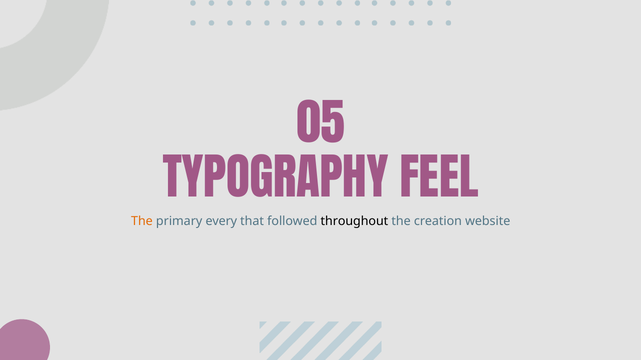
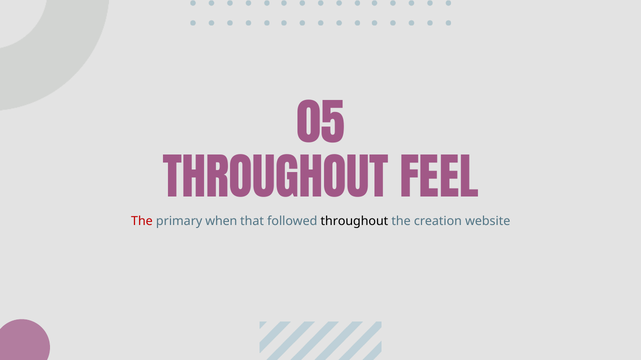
TYPOGRAPHY: TYPOGRAPHY -> THROUGHOUT (276, 181)
The colour: orange -> red (142, 221)
every: every -> when (221, 221)
